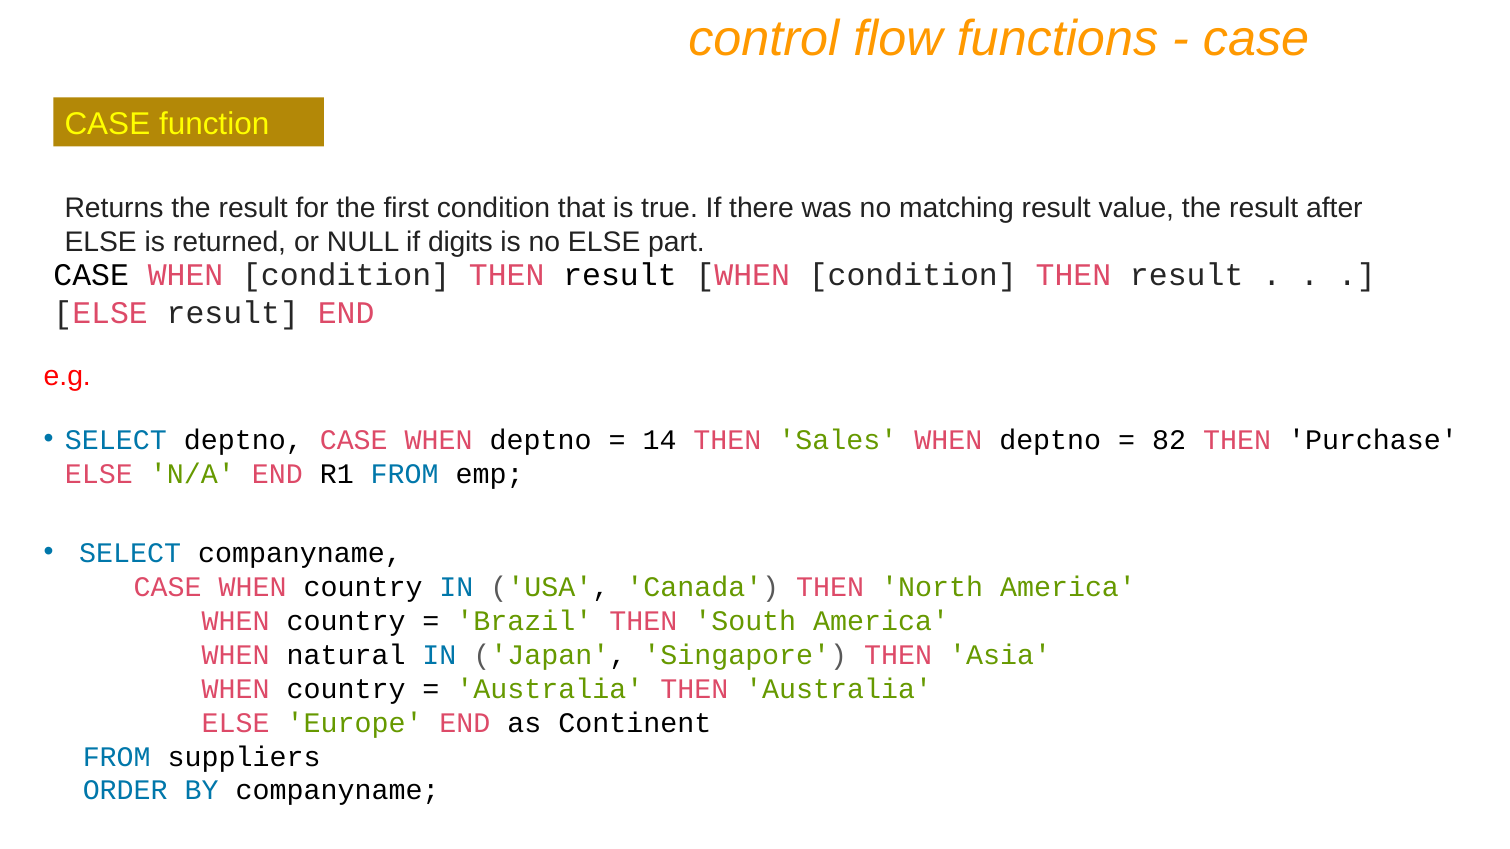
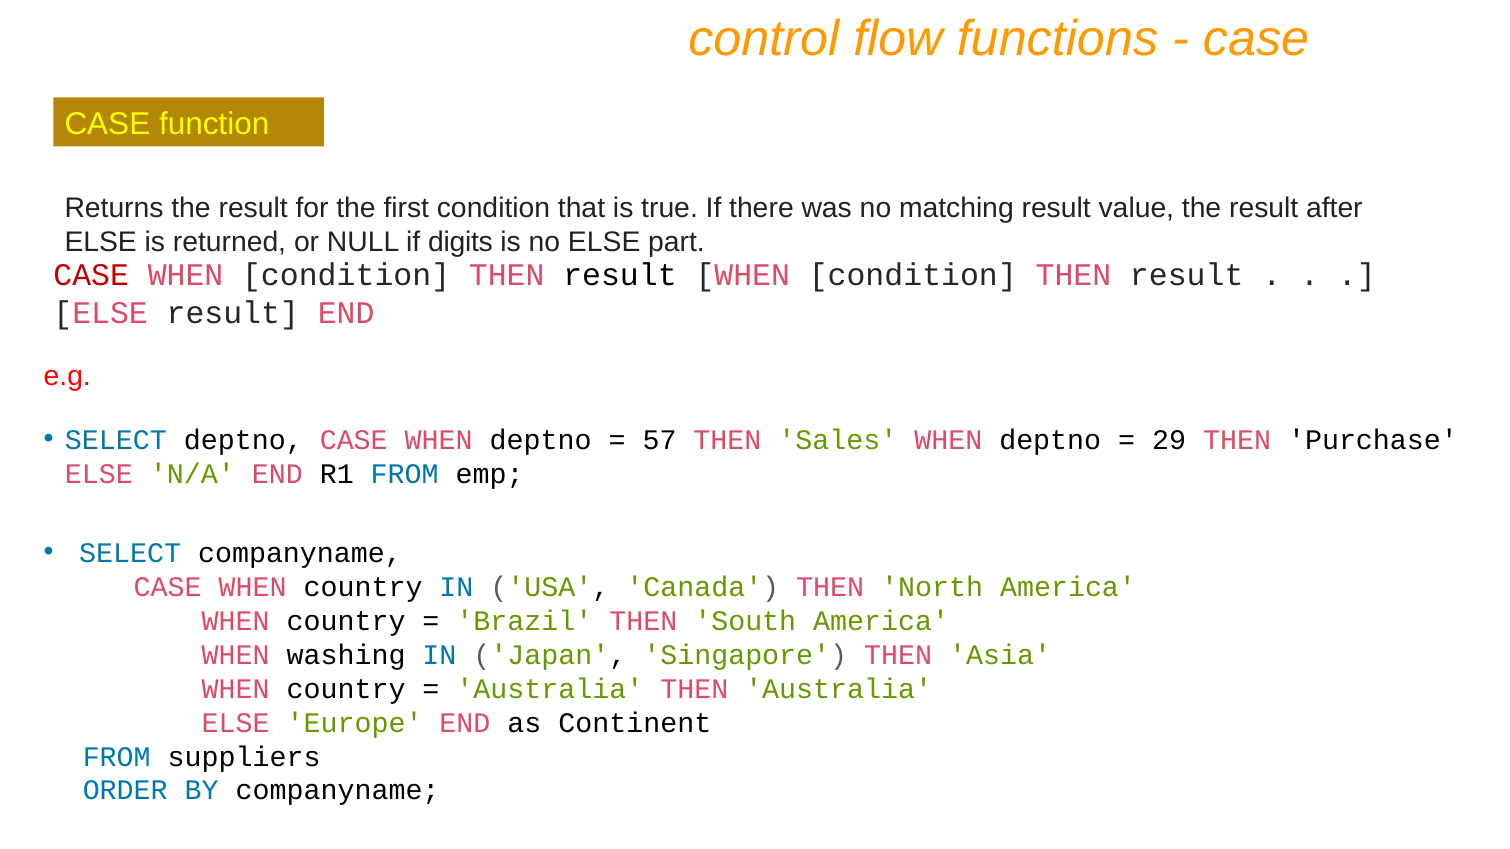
CASE colour: black -> red (91, 275)
14: 14 -> 57 (660, 440)
82: 82 -> 29 (1169, 440)
natural: natural -> washing (346, 655)
